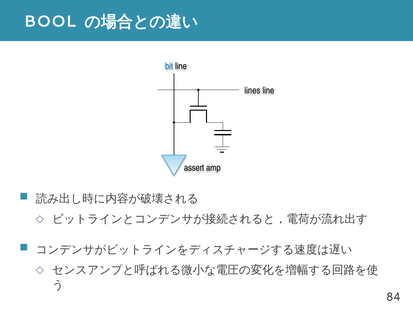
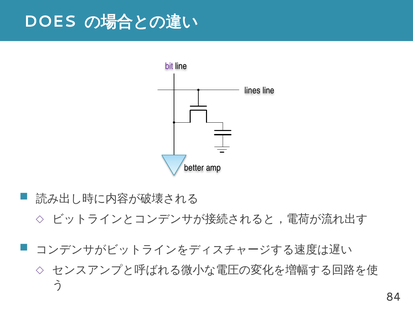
BOOL: BOOL -> DOES (50, 22)
bit colour: blue -> purple (169, 66)
assert: assert -> better (194, 168)
